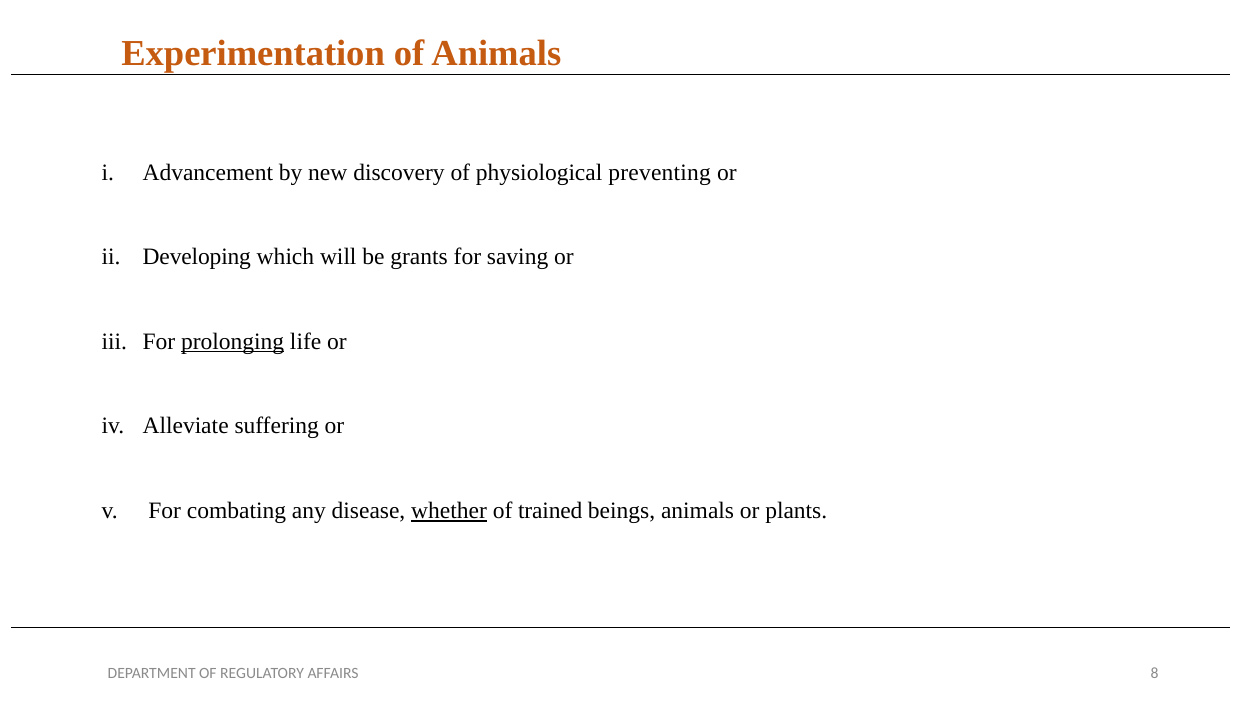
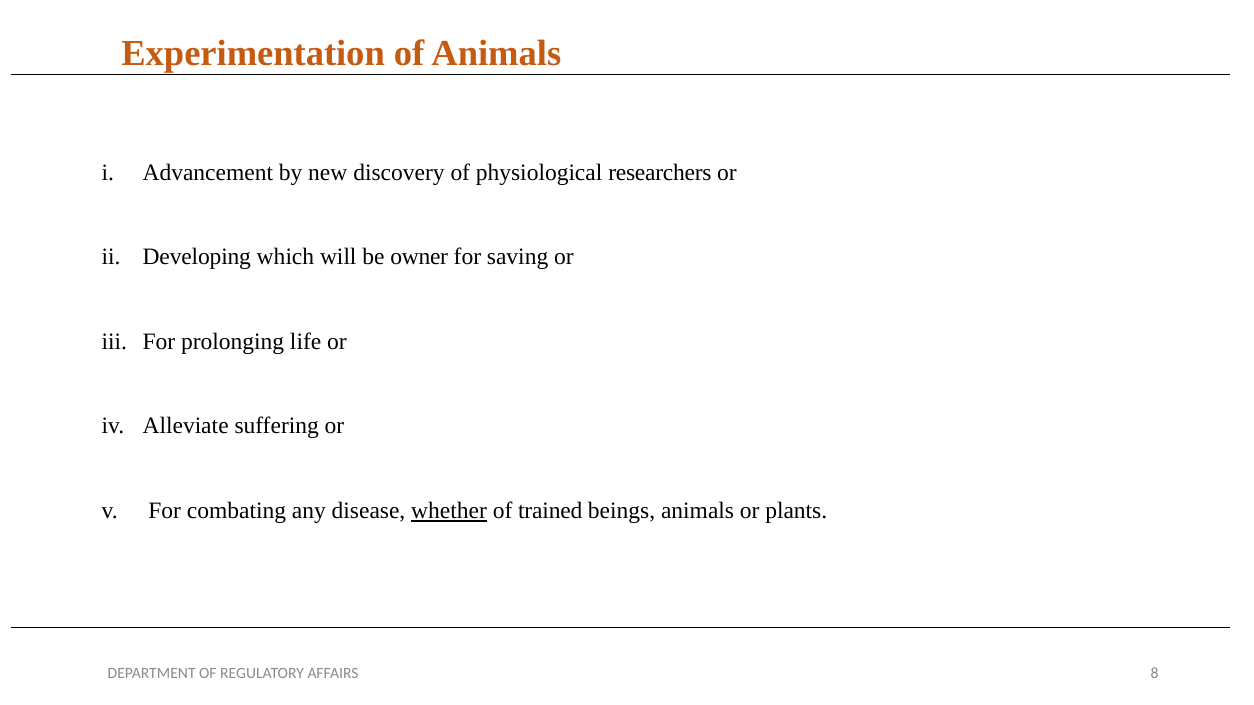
preventing: preventing -> researchers (660, 173)
grants: grants -> owner (419, 257)
prolonging underline: present -> none (233, 342)
